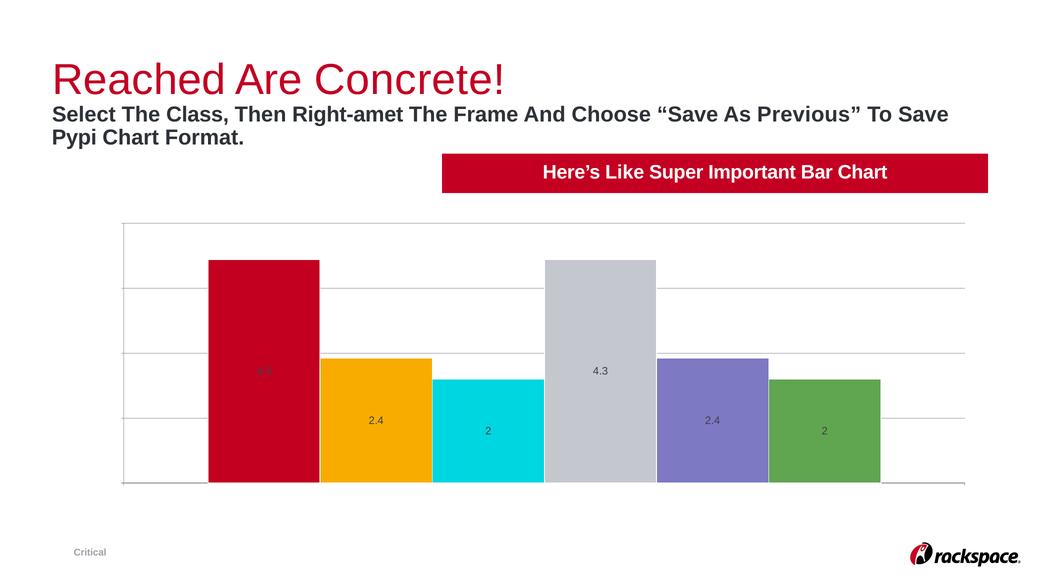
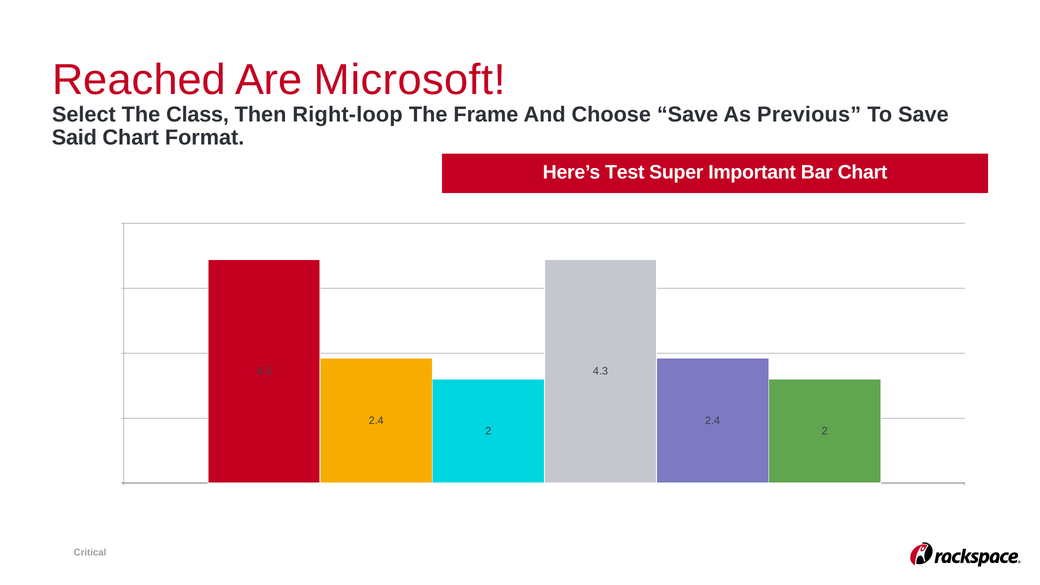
Concrete: Concrete -> Microsoft (410, 80)
Right-amet: Right-amet -> Right-loop (348, 114)
Pypi: Pypi -> Said (74, 138)
Like: Like -> Test (625, 173)
